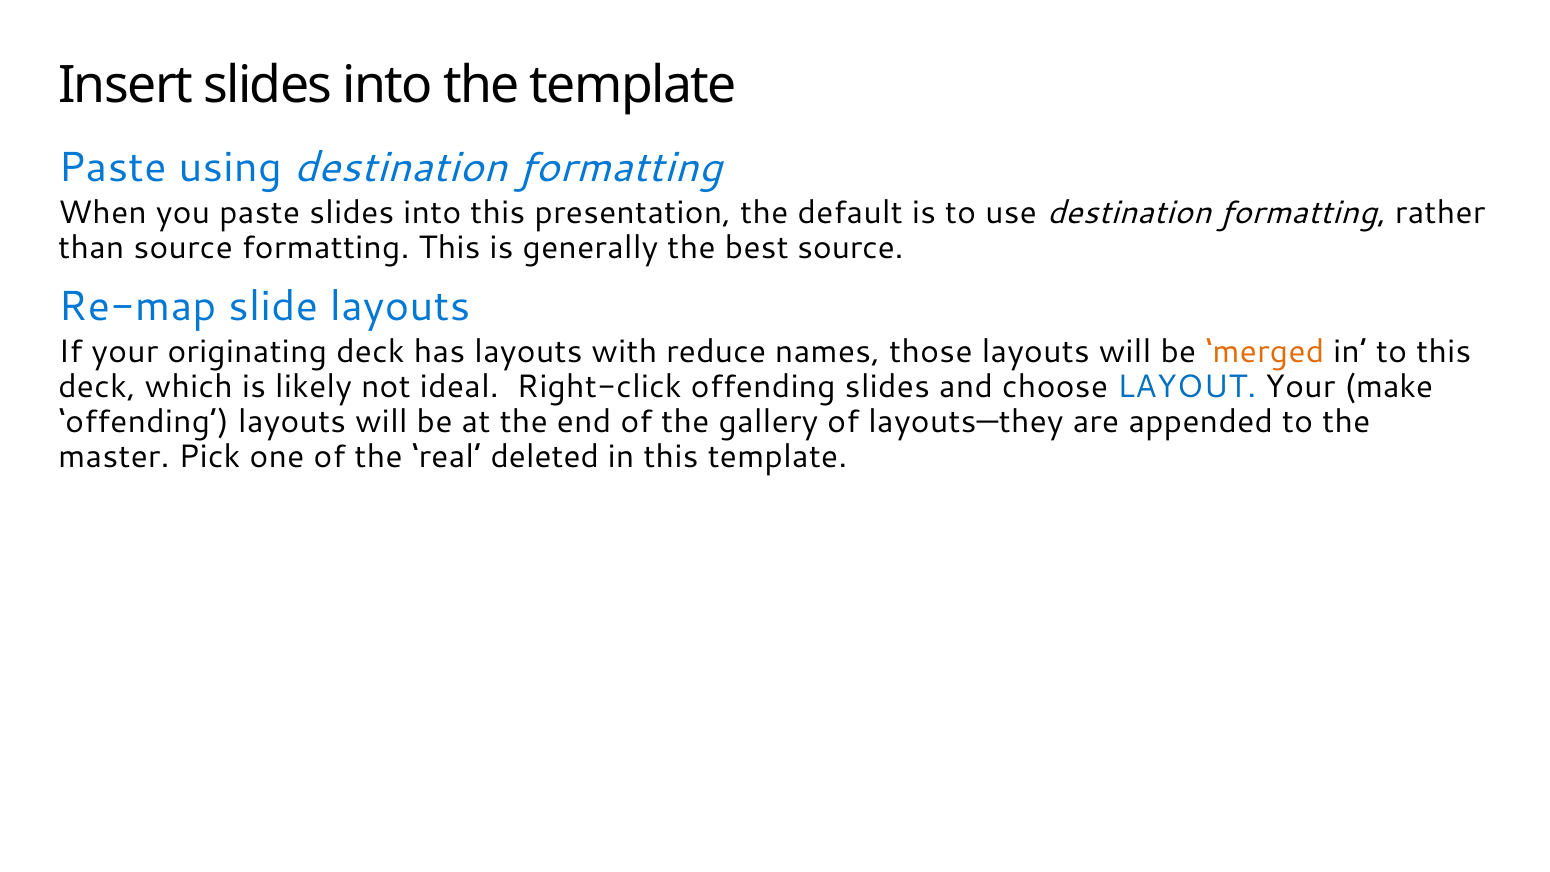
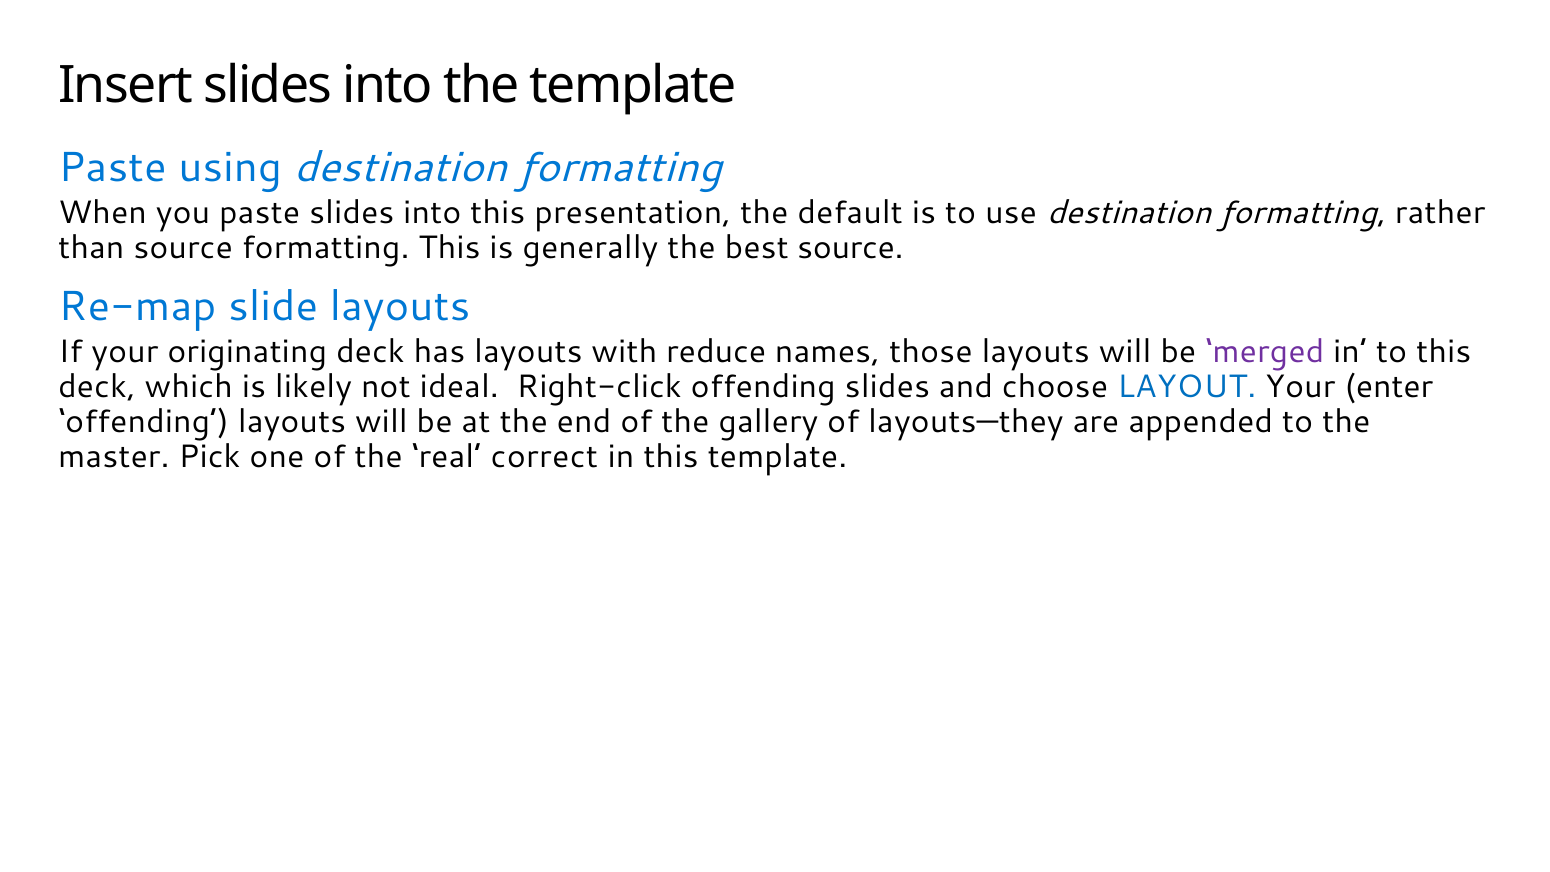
merged colour: orange -> purple (1265, 352)
make: make -> enter (1389, 387)
deleted: deleted -> correct (544, 457)
